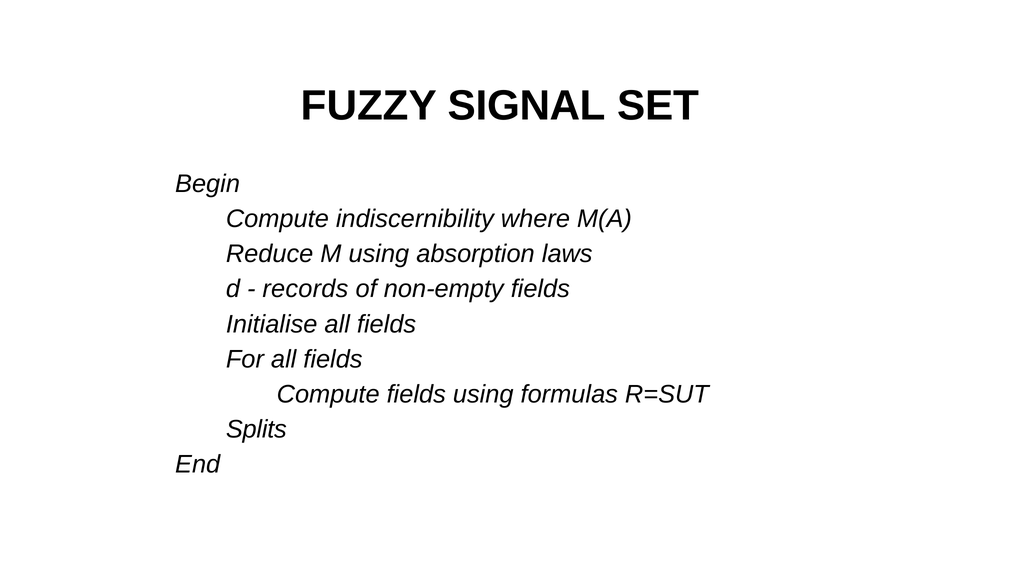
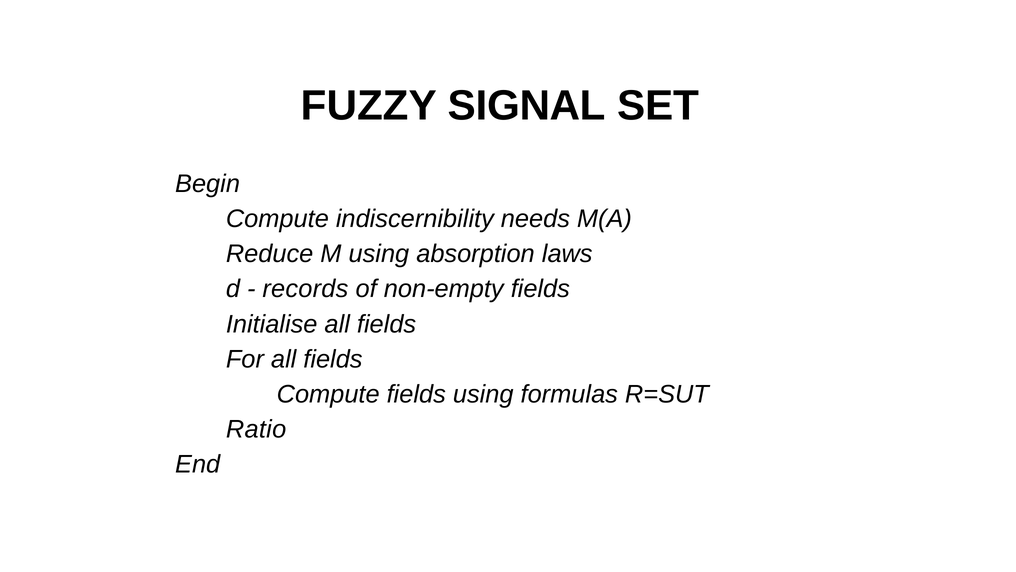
where: where -> needs (535, 219)
Splits: Splits -> Ratio (256, 429)
